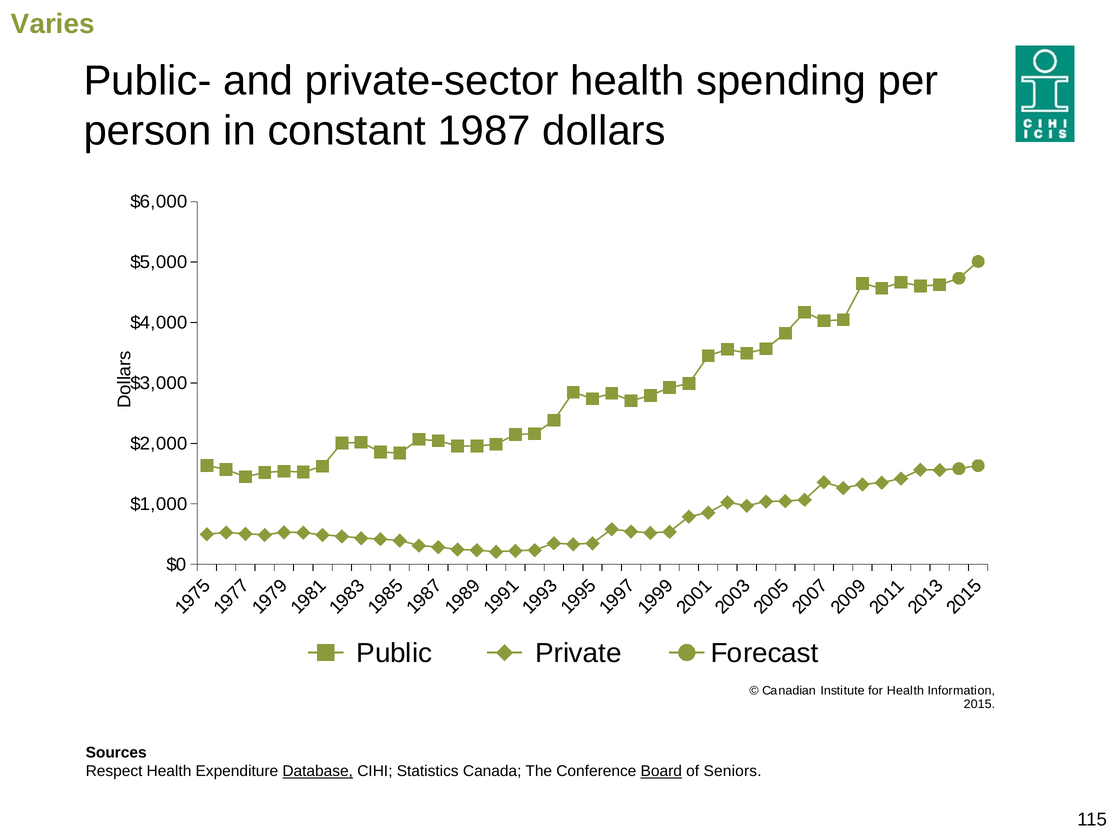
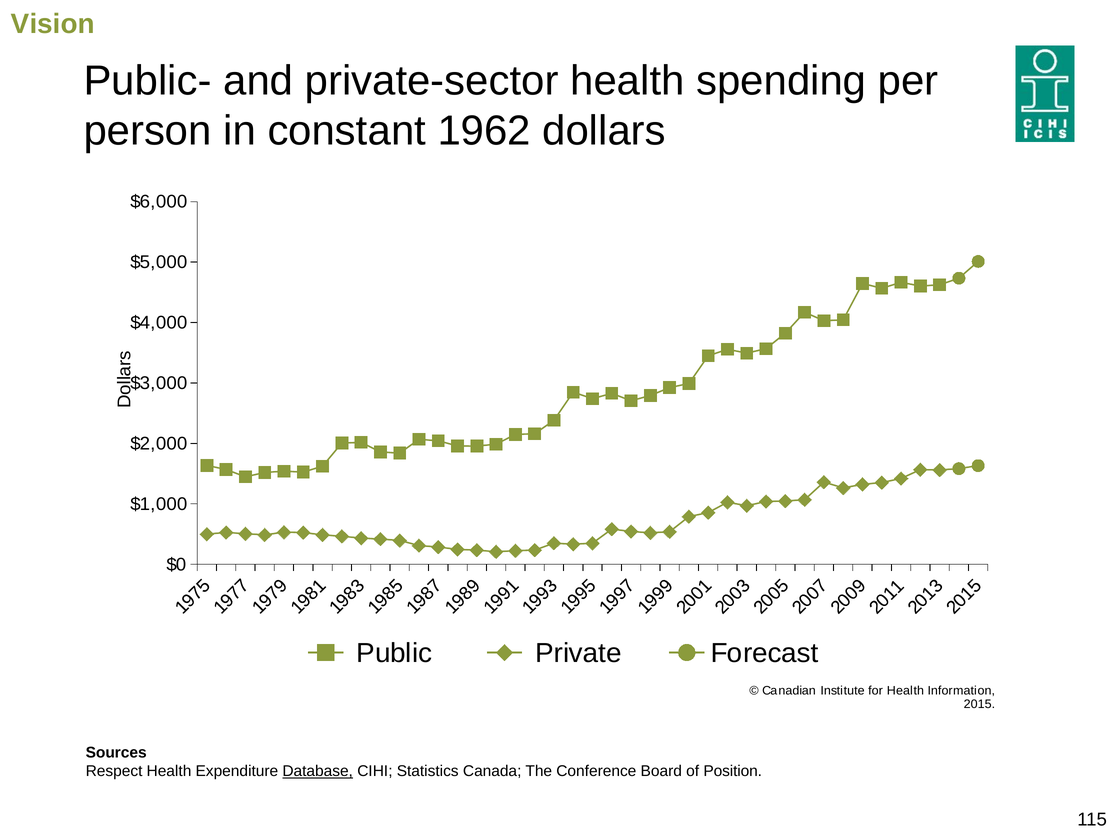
Varies: Varies -> Vision (53, 24)
1987: 1987 -> 1962 (484, 131)
Board underline: present -> none (661, 771)
Seniors: Seniors -> Position (733, 771)
